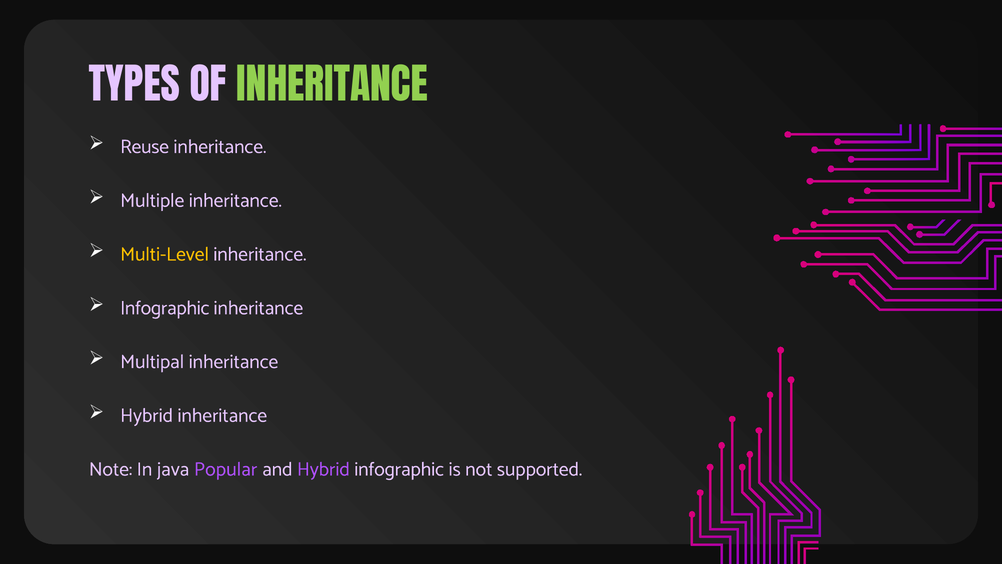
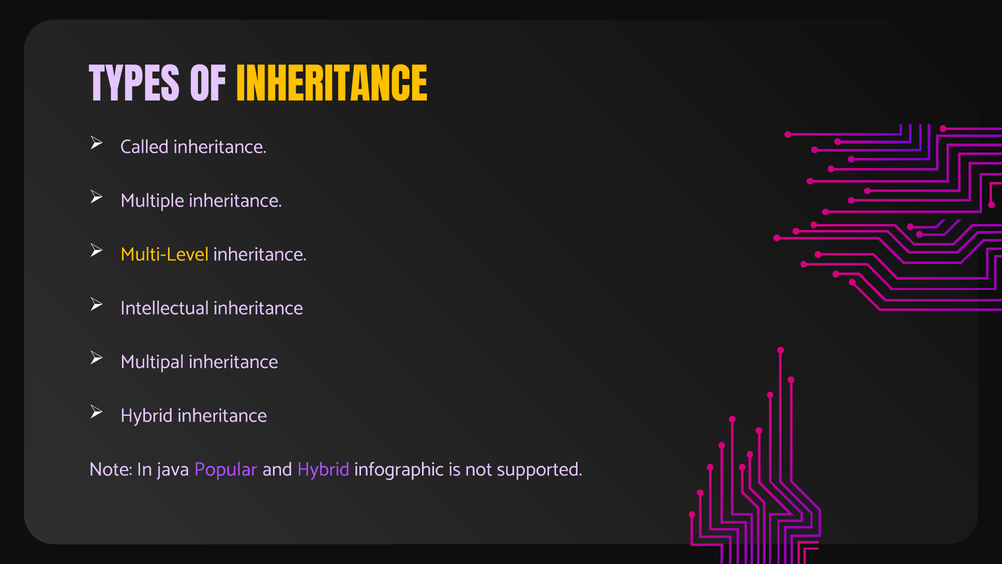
INHERITANCE colour: light green -> yellow (332, 87)
Reuse: Reuse -> Called (145, 146)
Infographic: Infographic -> Intellectual (165, 308)
